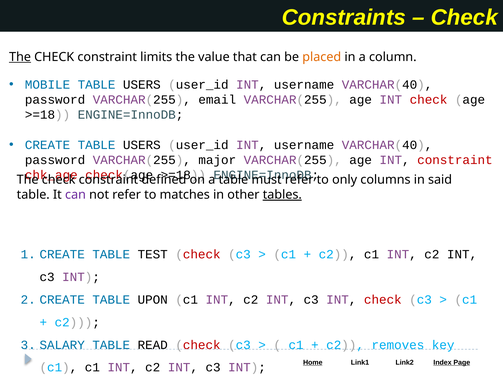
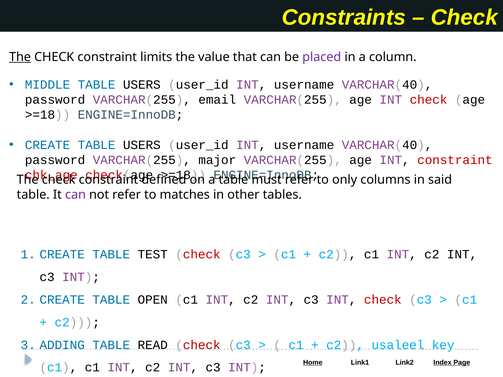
placed colour: orange -> purple (322, 57)
MOBILE: MOBILE -> MIDDLE (48, 85)
tables underline: present -> none (282, 195)
UPON: UPON -> OPEN (153, 300)
SALARY: SALARY -> ADDING (62, 345)
removes: removes -> usaleel (398, 345)
